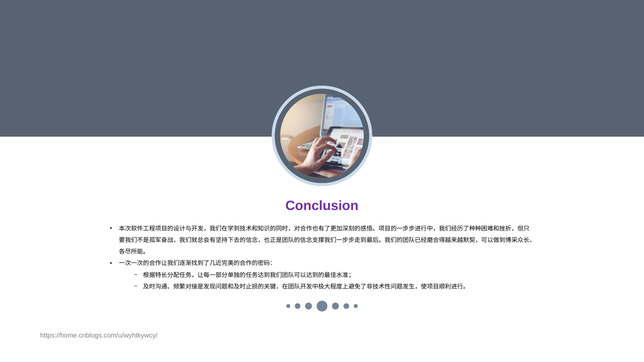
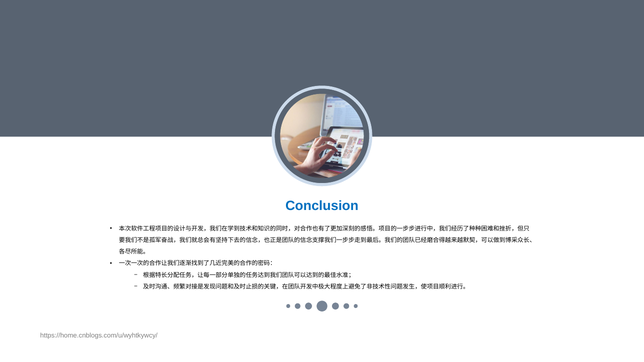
Conclusion colour: purple -> blue (322, 206)
